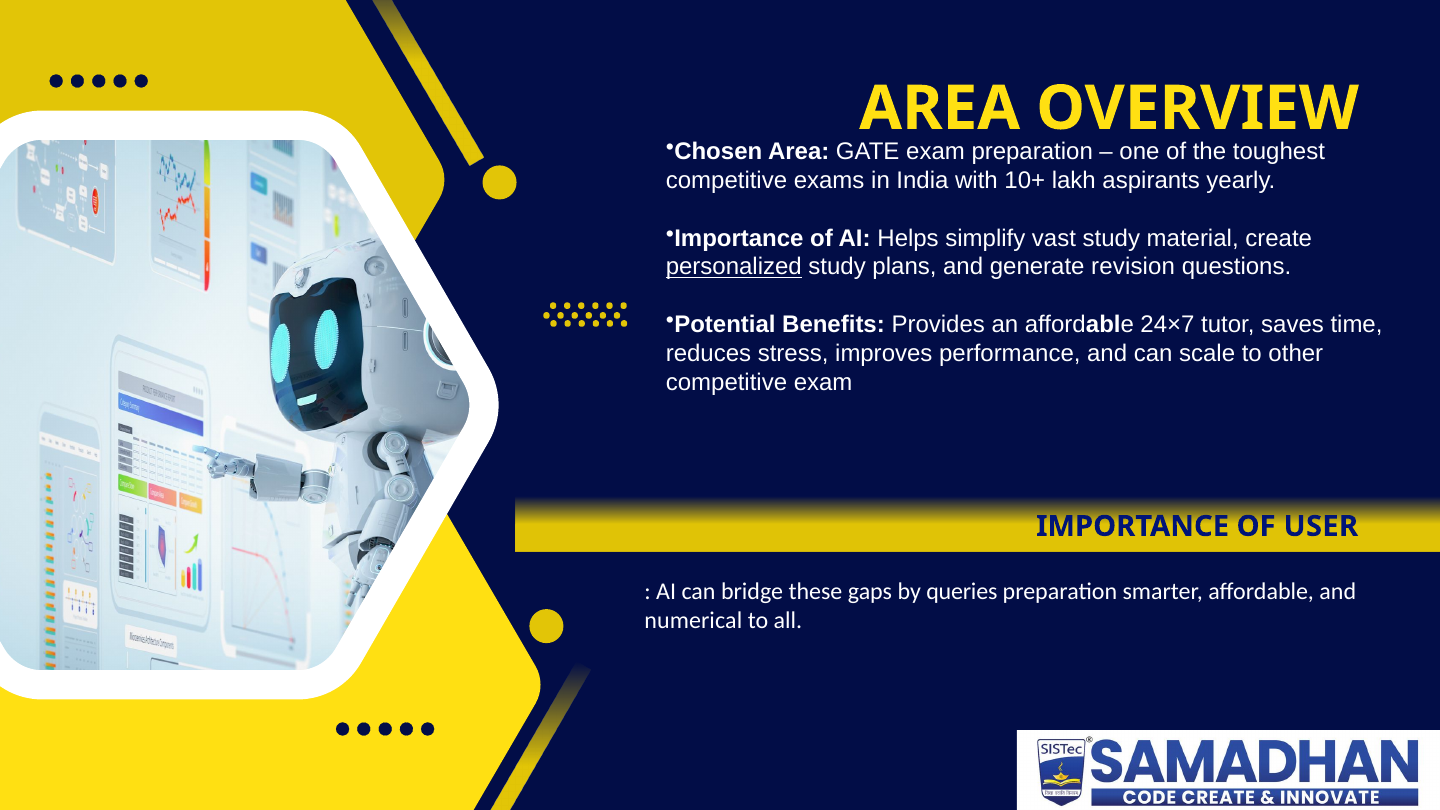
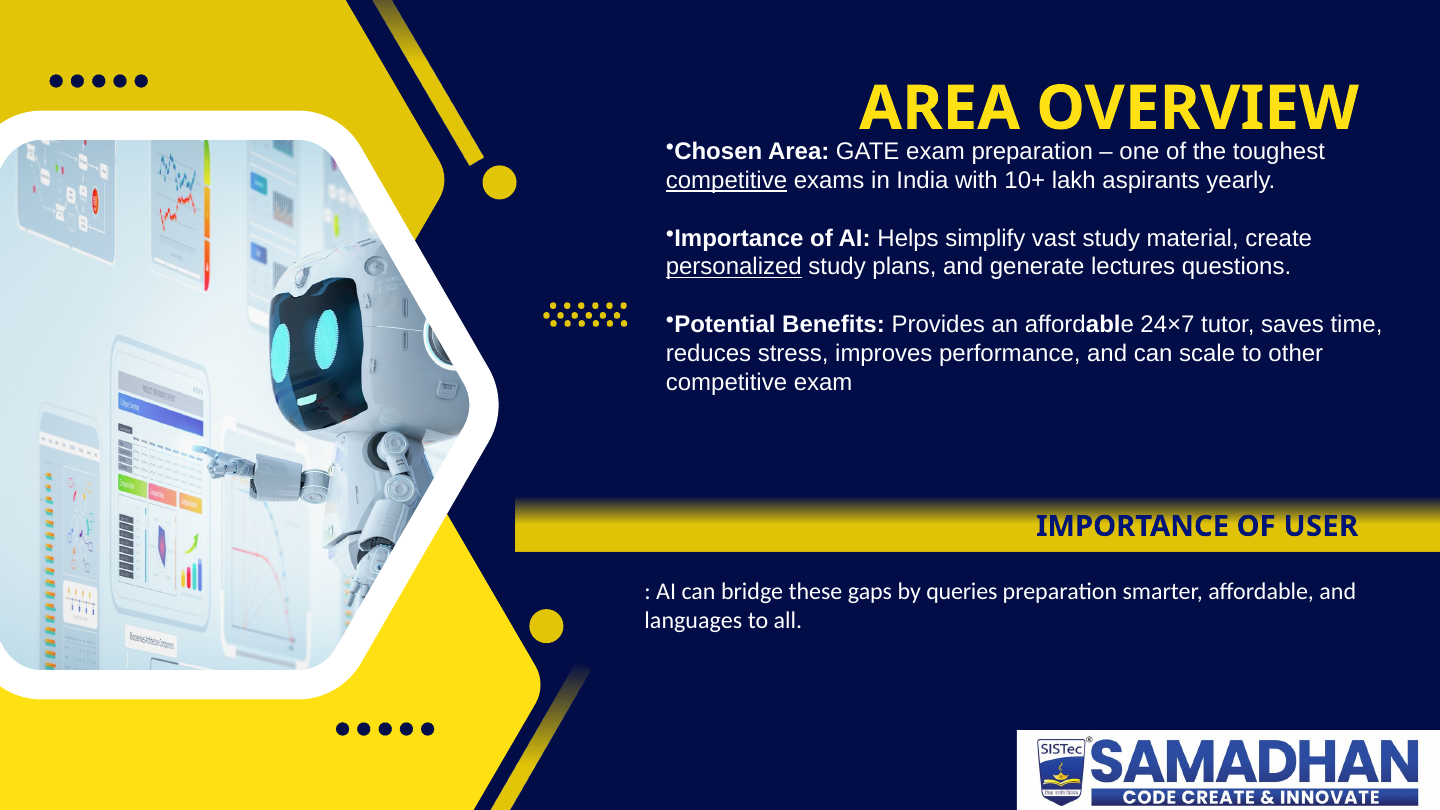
competitive underline: none -> present (726, 181)
revision: revision -> lectures (1133, 267)
numerical: numerical -> languages (693, 620)
